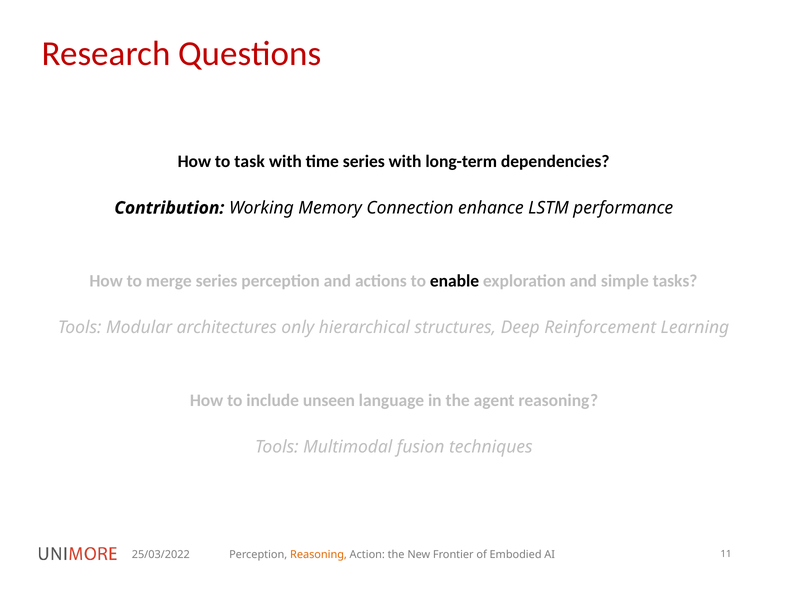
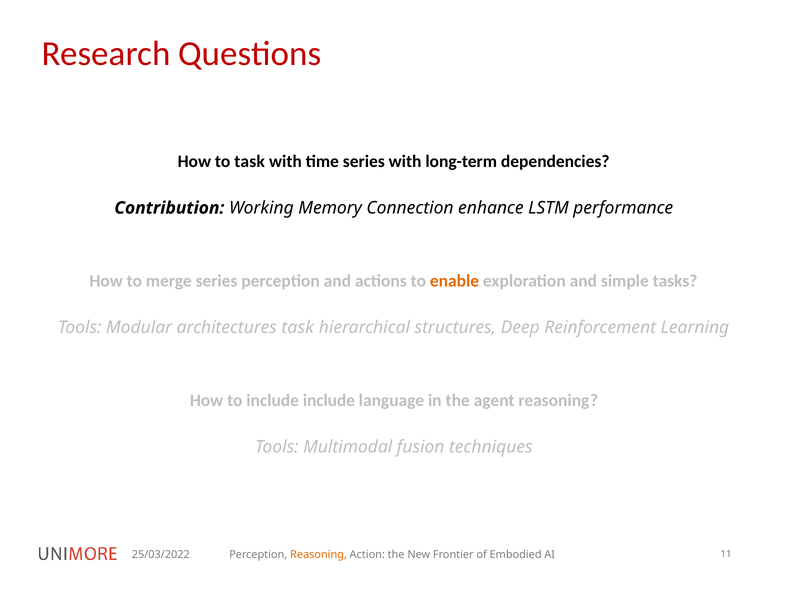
enable colour: black -> orange (454, 281)
architectures only: only -> task (298, 327)
include unseen: unseen -> include (329, 400)
